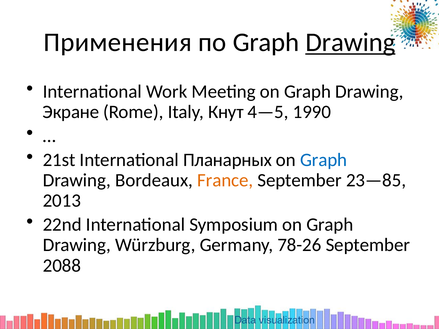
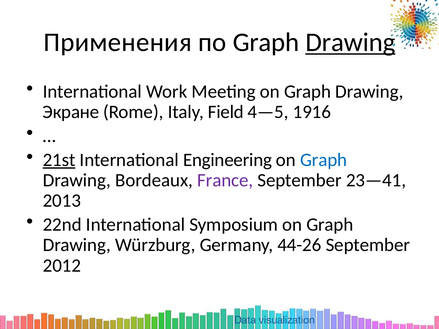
Кнут: Кнут -> Field (226, 112)
1990: 1990 -> 1916 (312, 112)
21st underline: none -> present (59, 160)
Планарных: Планарных -> Engineering (227, 160)
France colour: orange -> purple (225, 180)
23—85: 23—85 -> 23—41 (376, 180)
78-26: 78-26 -> 44-26 (299, 245)
2088: 2088 -> 2012 (62, 266)
